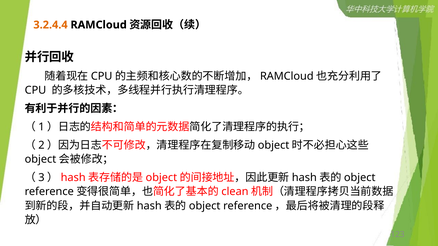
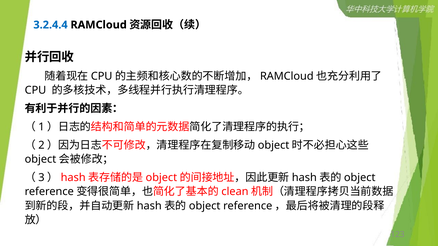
3.2.4.4 colour: orange -> blue (51, 25)
